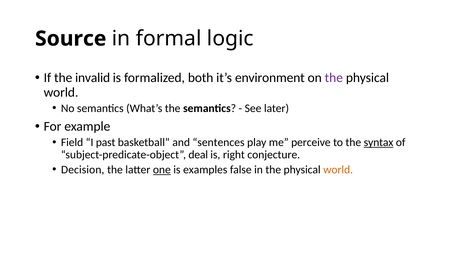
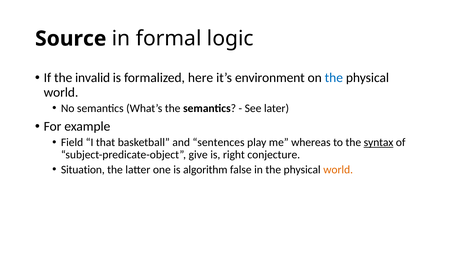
both: both -> here (201, 78)
the colour: purple -> blue (334, 78)
past: past -> that (106, 142)
perceive: perceive -> whereas (311, 142)
deal: deal -> give (198, 155)
Decision: Decision -> Situation (83, 169)
one underline: present -> none (162, 169)
examples: examples -> algorithm (205, 169)
